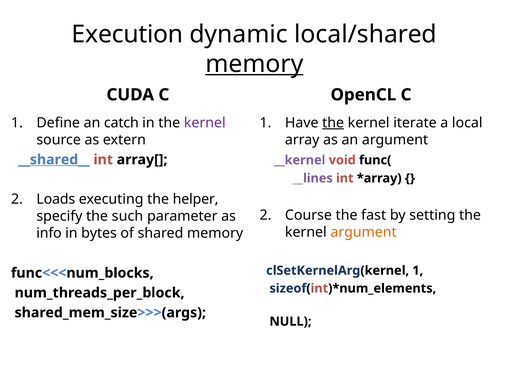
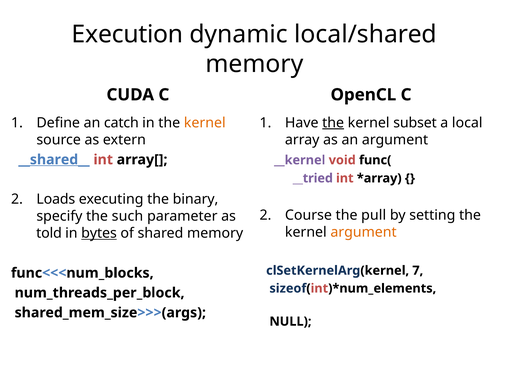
memory underline: present -> none (254, 64)
kernel colour: purple -> orange (205, 123)
iterate: iterate -> subset (415, 123)
__lines: __lines -> __tried (313, 178)
helper: helper -> binary (196, 199)
fast: fast -> pull (374, 215)
info: info -> told (49, 233)
bytes underline: none -> present (99, 233)
clSetKernelArg(kernel 1: 1 -> 7 (418, 270)
